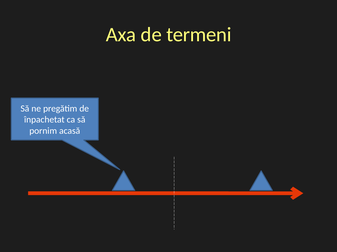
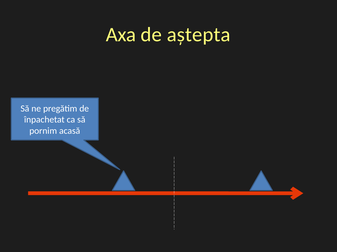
termeni: termeni -> aștepta (199, 35)
